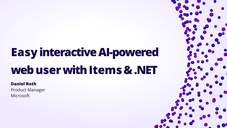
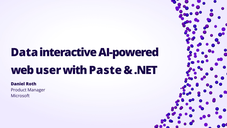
Easy: Easy -> Data (24, 52)
Items: Items -> Paste (105, 70)
